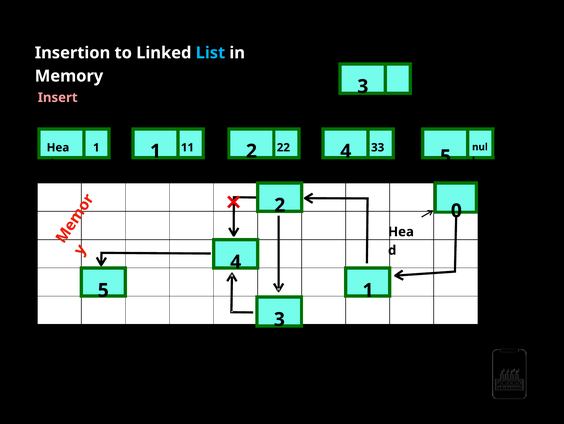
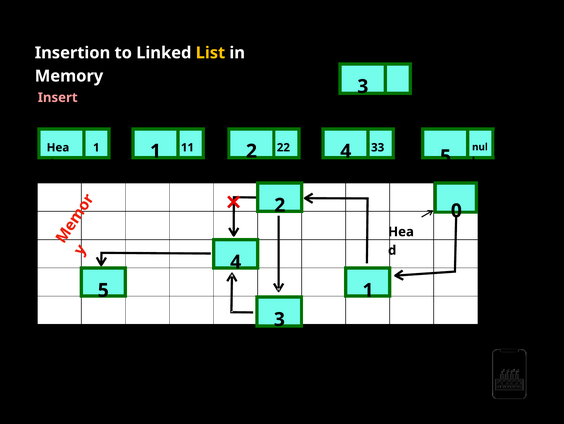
List colour: light blue -> yellow (210, 53)
